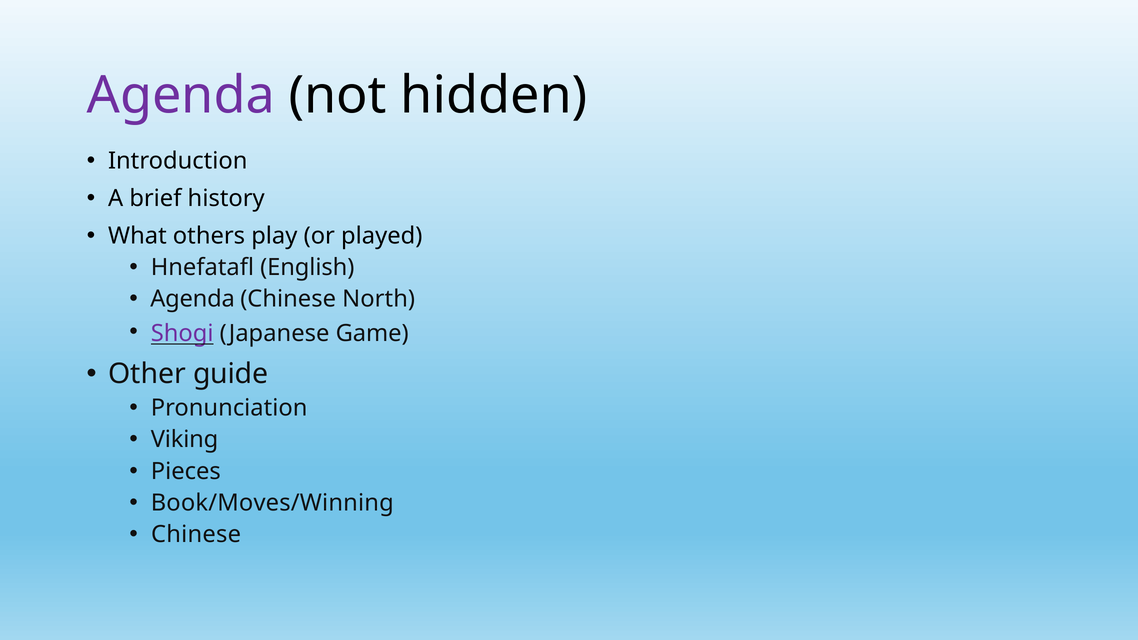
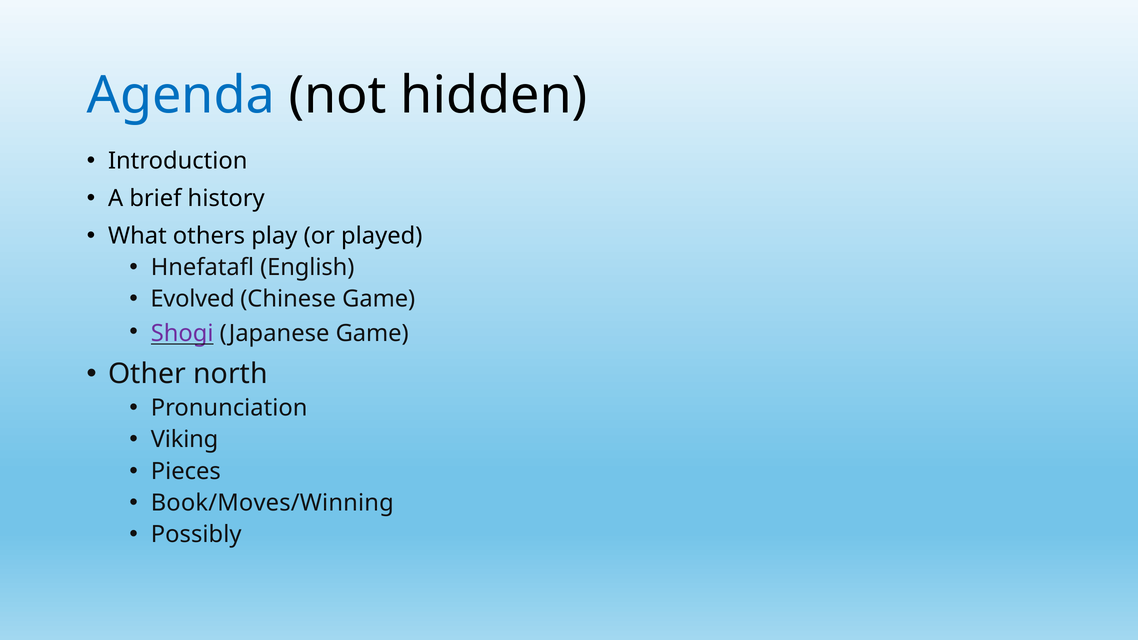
Agenda colour: purple -> blue (181, 96)
Agenda: Agenda -> Evolved (193, 299)
Chinese North: North -> Game (379, 299)
guide: guide -> north (231, 374)
Chinese: Chinese -> Possibly (196, 534)
